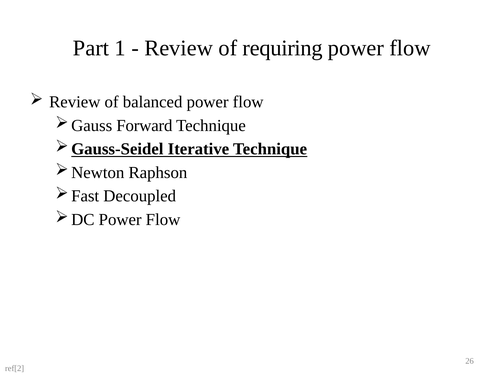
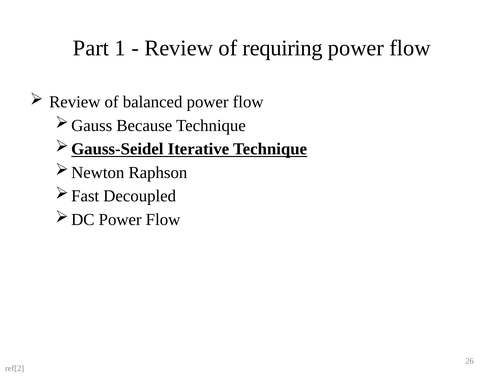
Forward: Forward -> Because (144, 125)
